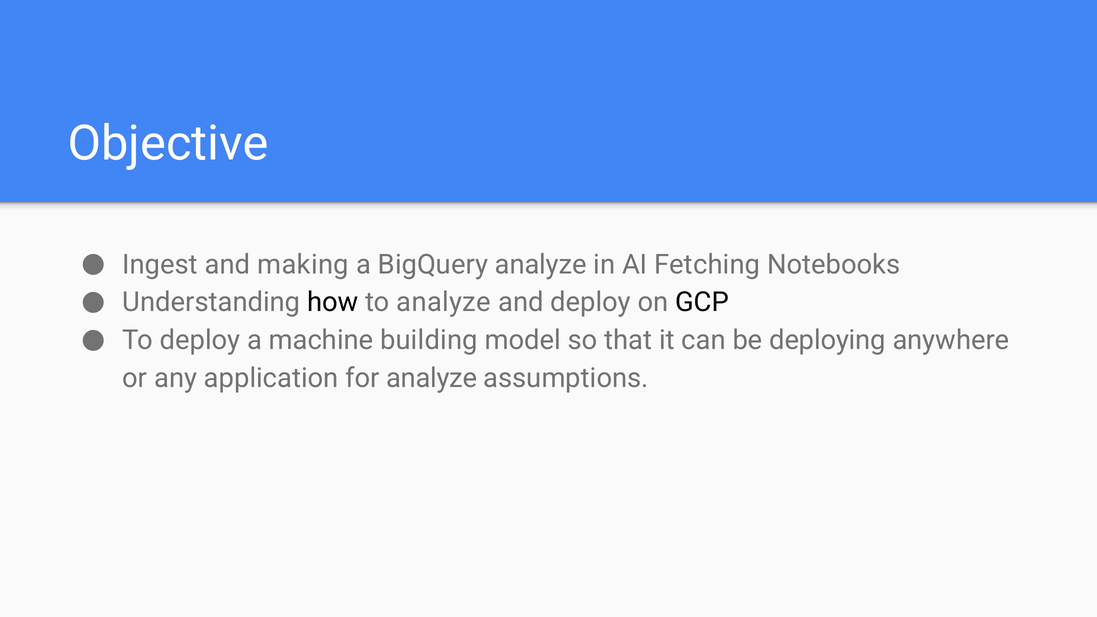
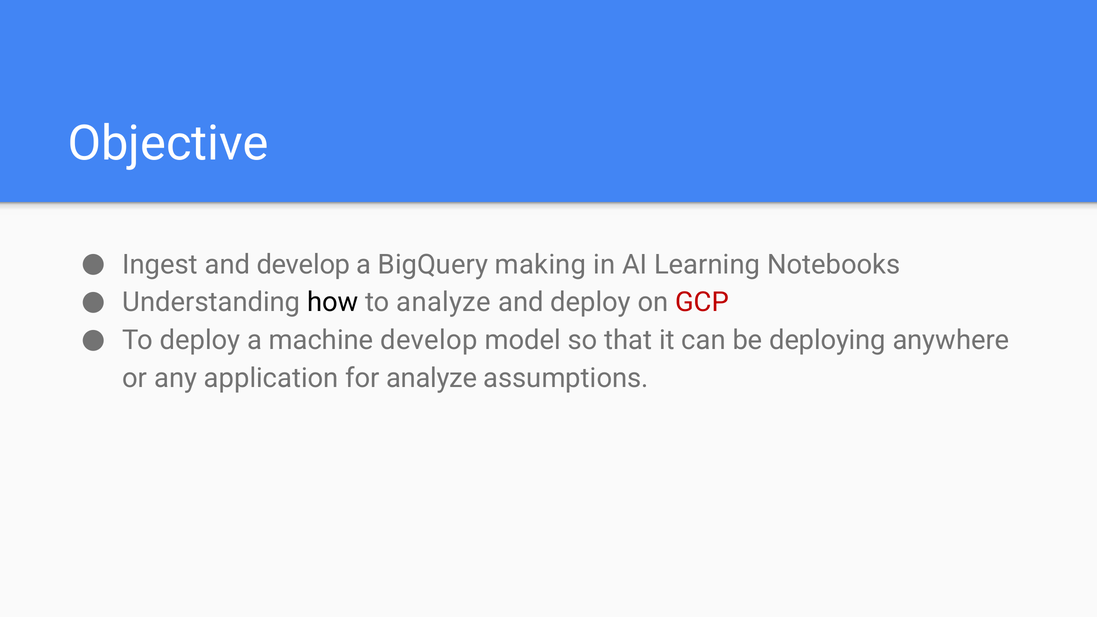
and making: making -> develop (303, 265)
BigQuery analyze: analyze -> making (541, 265)
Fetching: Fetching -> Learning (707, 265)
GCP colour: black -> red (702, 302)
machine building: building -> develop (429, 340)
